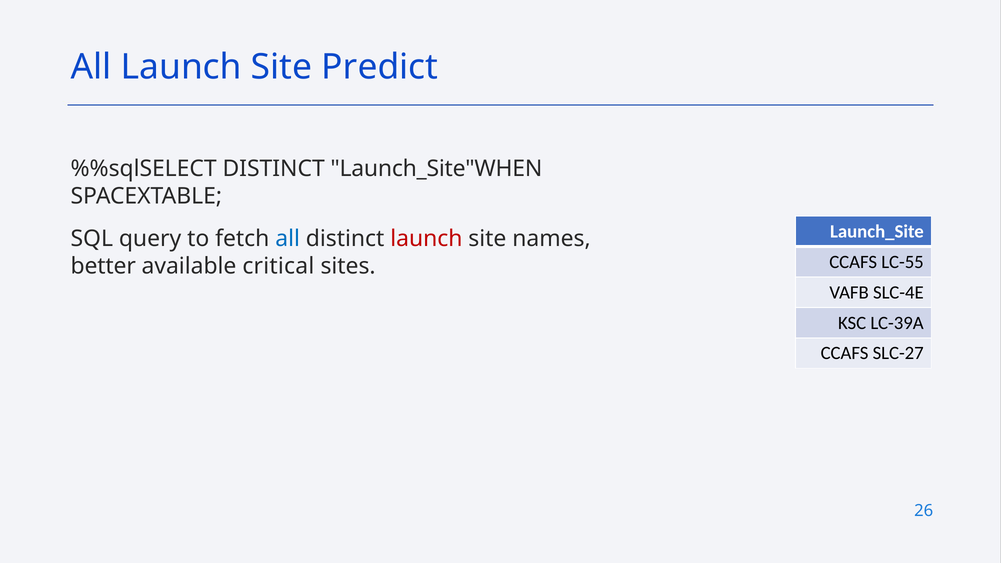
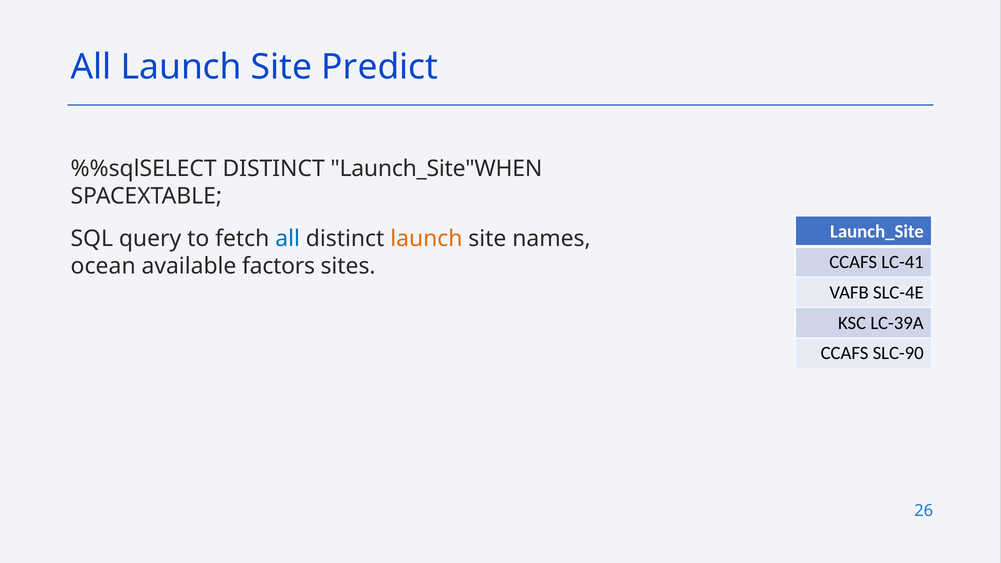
launch colour: red -> orange (426, 238)
LC-55: LC-55 -> LC-41 (903, 262)
better: better -> ocean (103, 266)
critical: critical -> factors (279, 266)
SLC-27: SLC-27 -> SLC-90 (898, 353)
